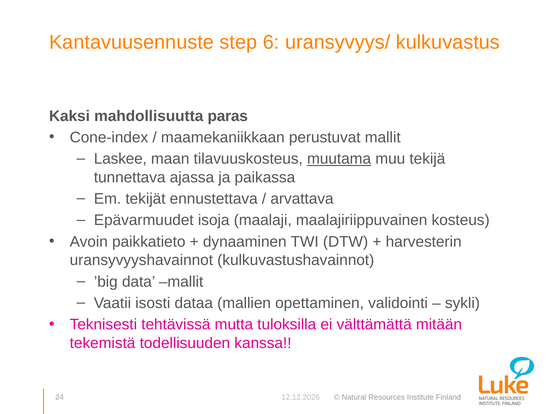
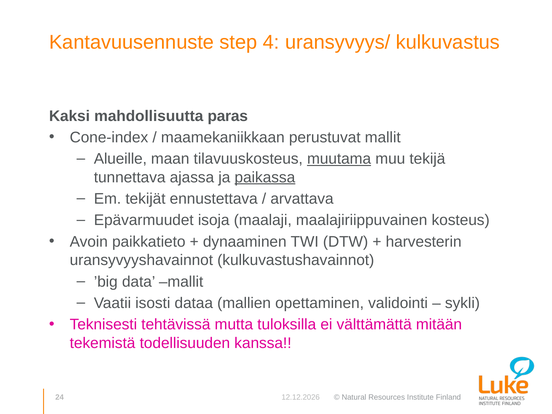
6: 6 -> 4 (271, 42)
Laskee: Laskee -> Alueille (120, 159)
paikassa underline: none -> present (265, 177)
